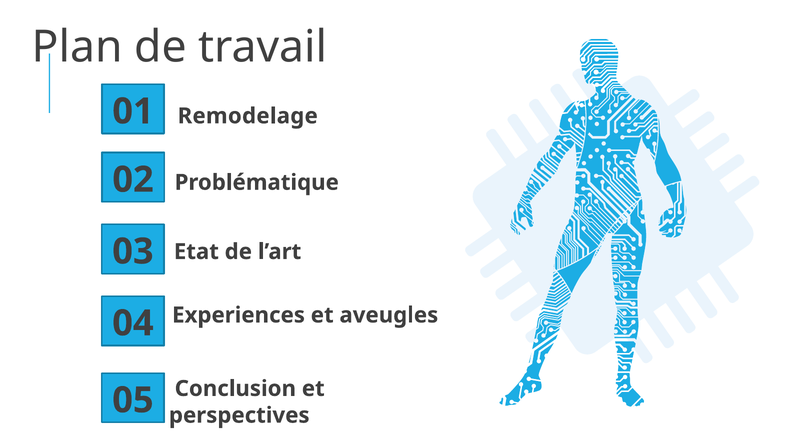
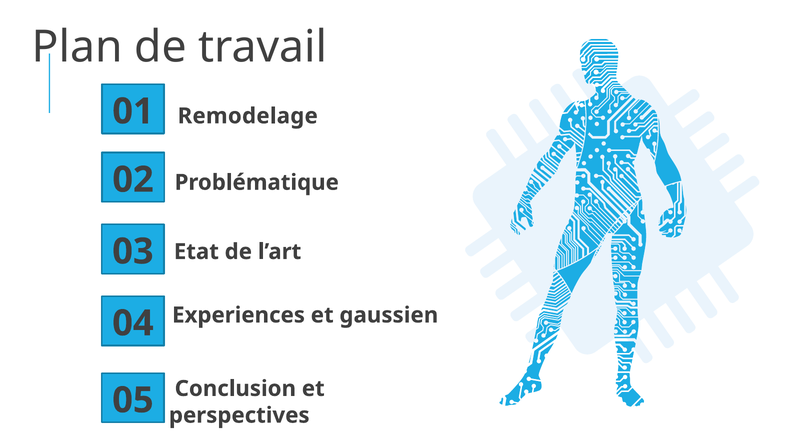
aveugles: aveugles -> gaussien (389, 315)
